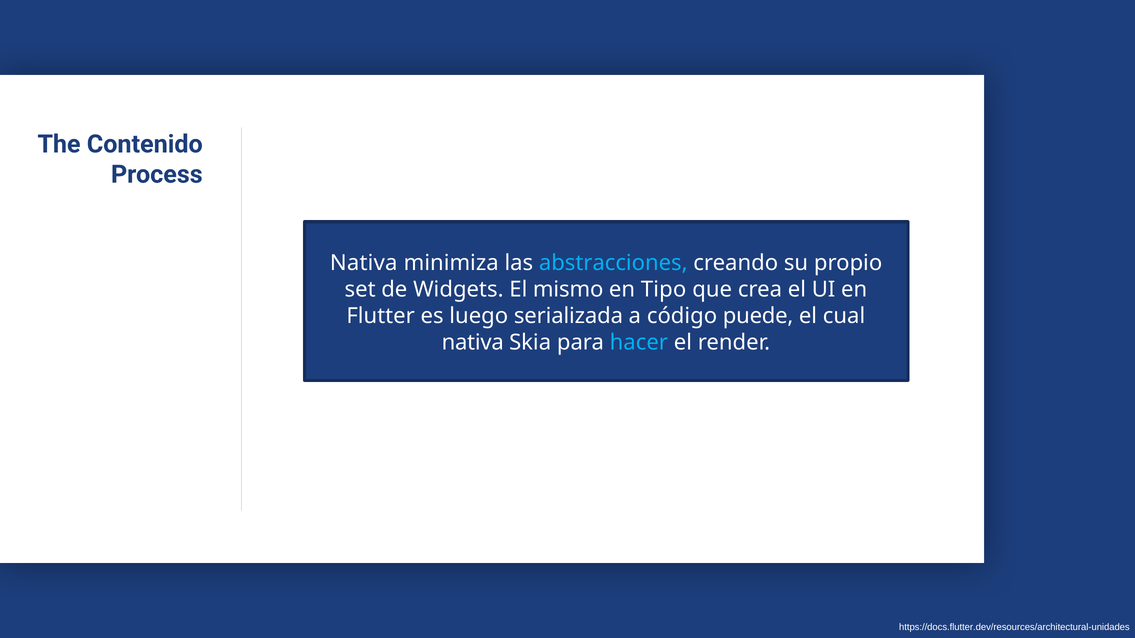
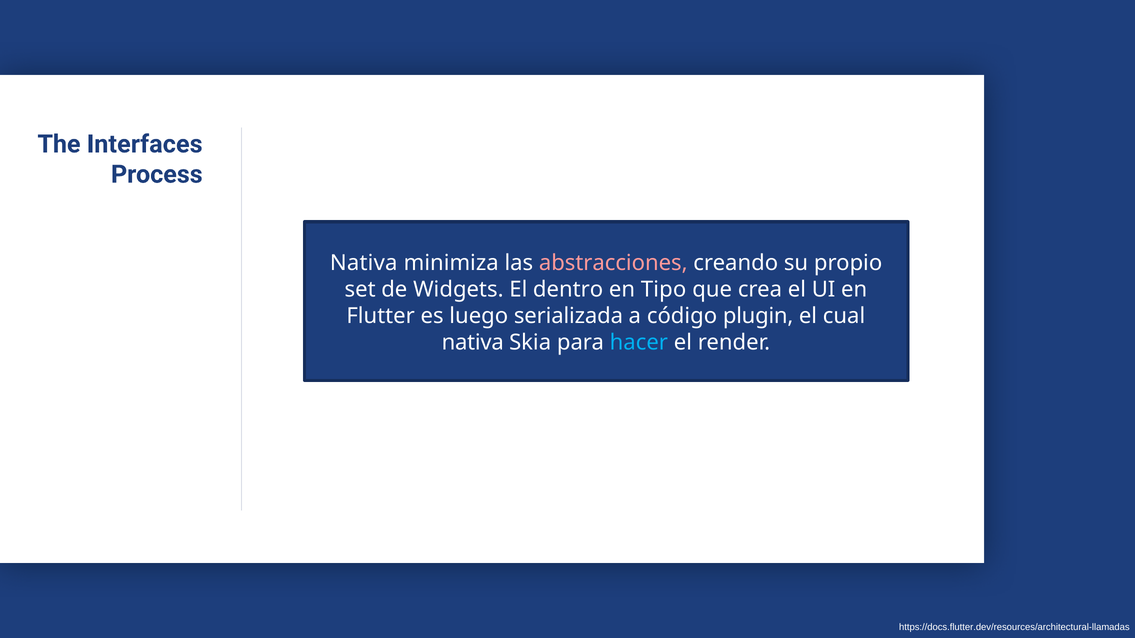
Contenido: Contenido -> Interfaces (145, 144)
abstracciones colour: light blue -> pink (613, 263)
mismo: mismo -> dentro (568, 290)
puede: puede -> plugin (758, 316)
https://docs.flutter.dev/resources/architectural-unidades: https://docs.flutter.dev/resources/architectural-unidades -> https://docs.flutter.dev/resources/architectural-llamadas (1014, 627)
